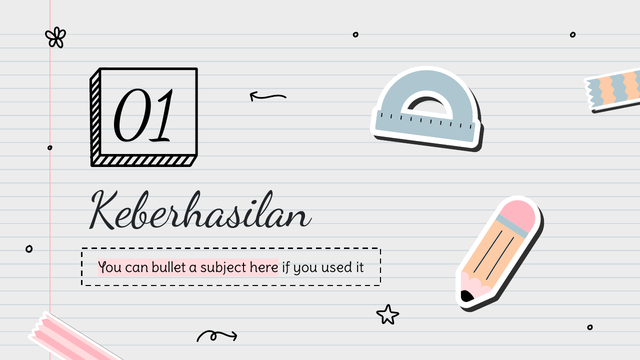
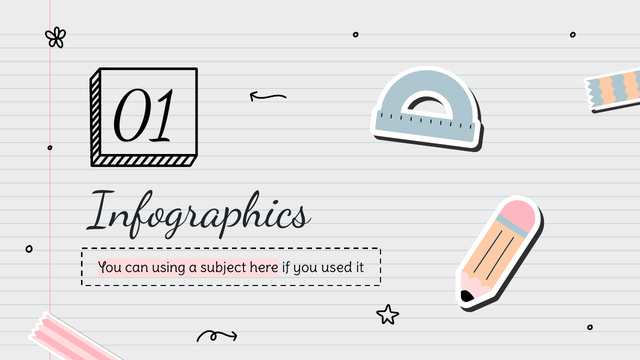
Keberhasilan: Keberhasilan -> Infographics (199, 209)
bullet: bullet -> using (169, 268)
